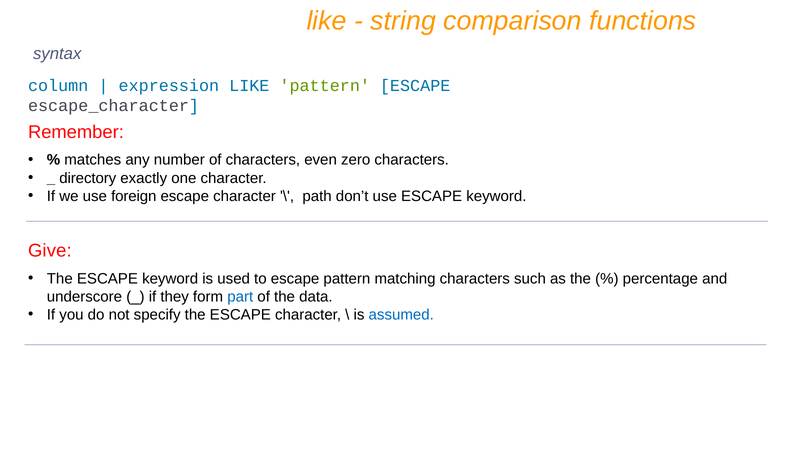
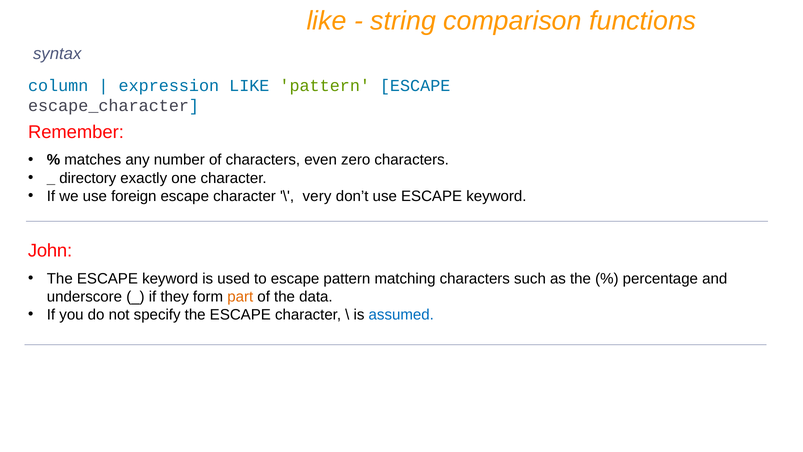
path: path -> very (317, 196)
Give: Give -> John (50, 251)
part colour: blue -> orange (240, 297)
